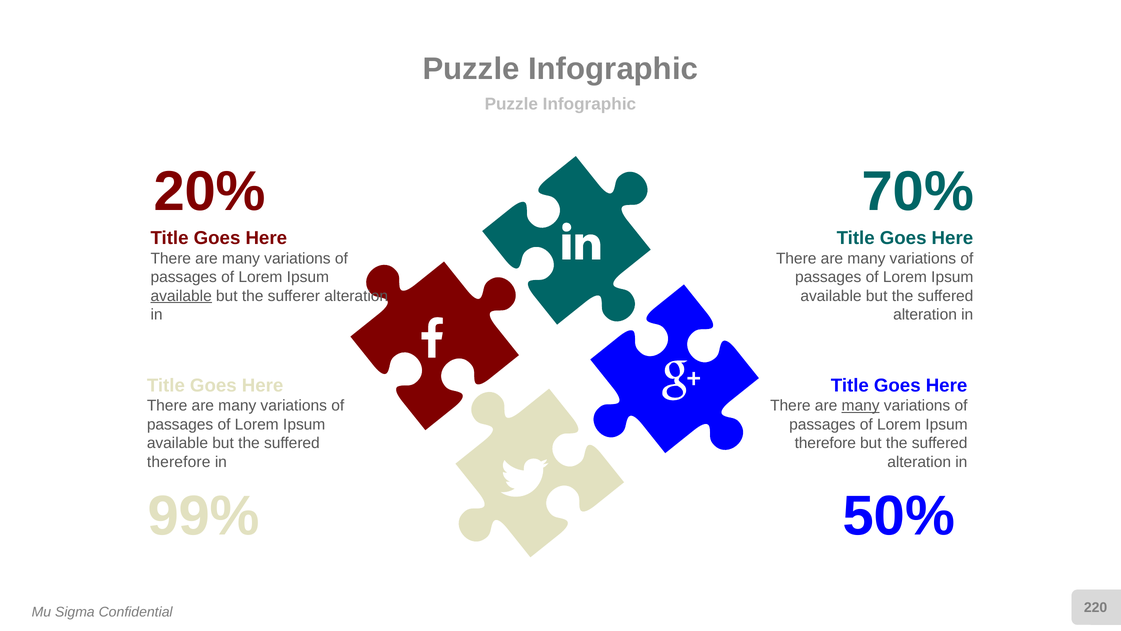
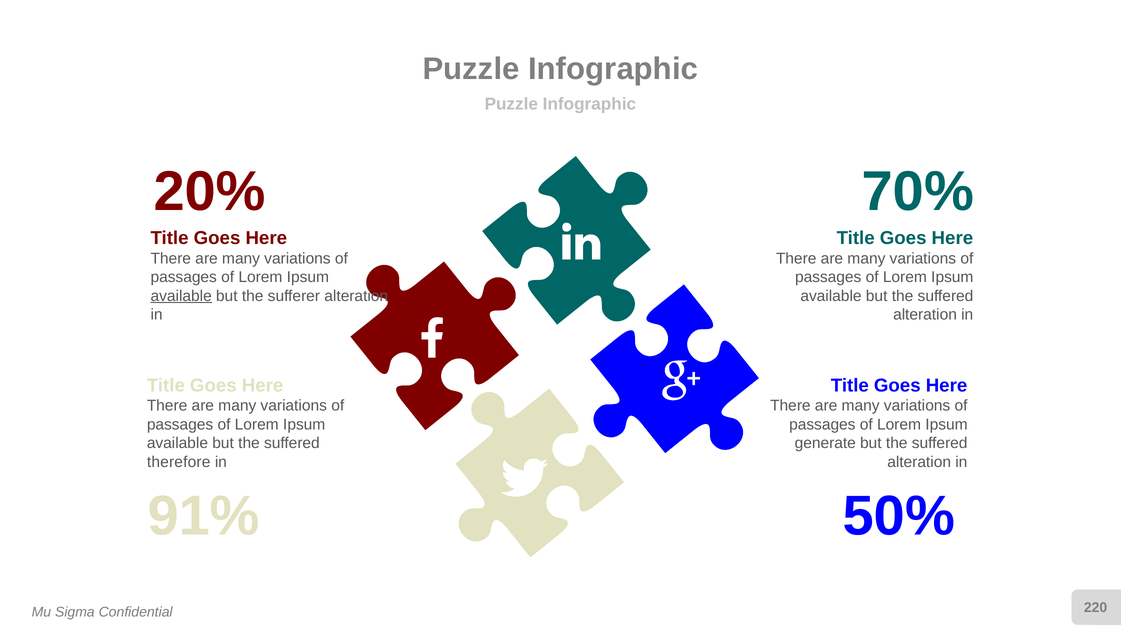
many underline: present -> none (861, 405)
therefore: therefore -> generate (825, 443)
99%: 99% -> 91% (204, 516)
